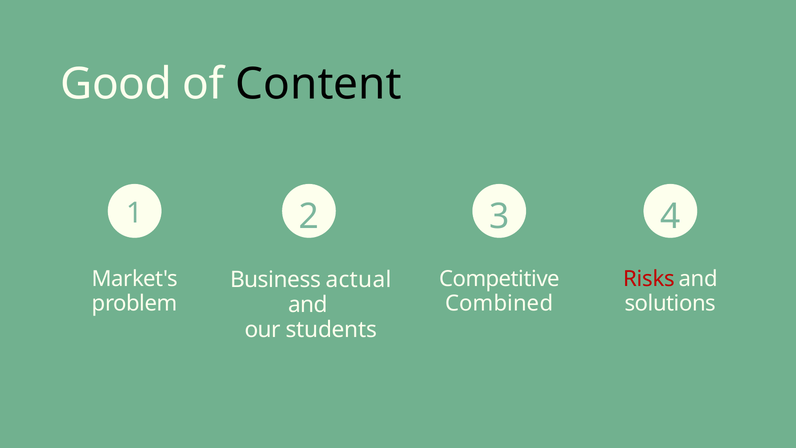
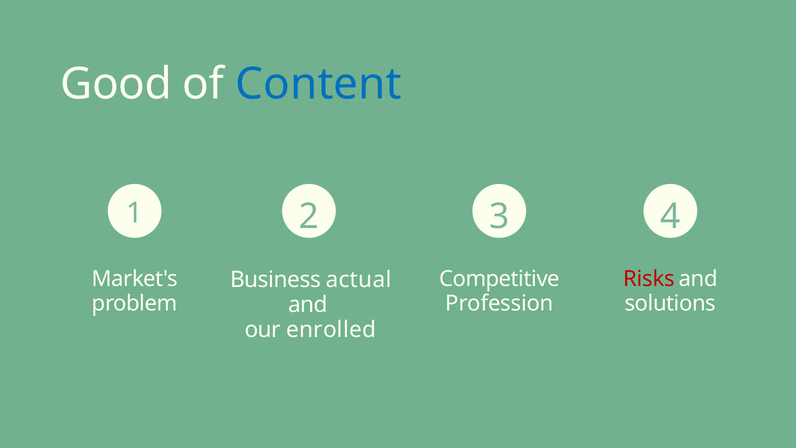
Content colour: black -> blue (319, 84)
Combined: Combined -> Profession (499, 303)
students: students -> enrolled (331, 330)
